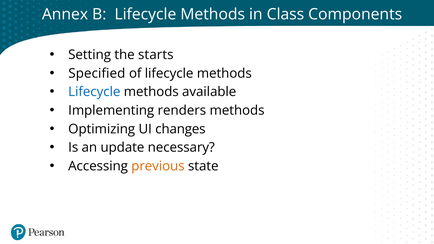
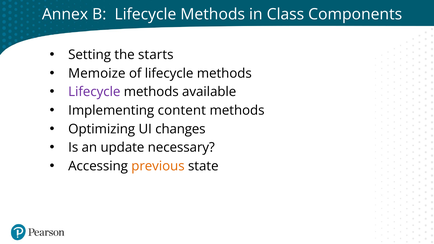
Specified: Specified -> Memoize (97, 73)
Lifecycle colour: blue -> purple (94, 92)
renders: renders -> content (182, 111)
